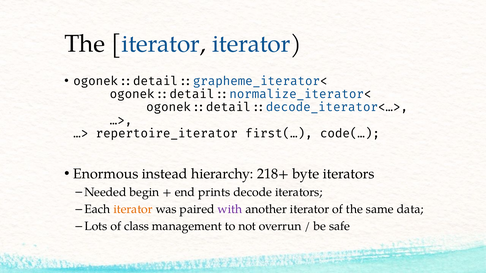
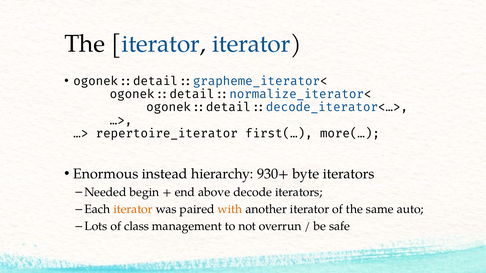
code(…: code(… -> more(… (350, 134)
218+: 218+ -> 930+ (273, 174)
prints: prints -> above (214, 192)
with colour: purple -> orange (230, 210)
data: data -> auto (410, 210)
